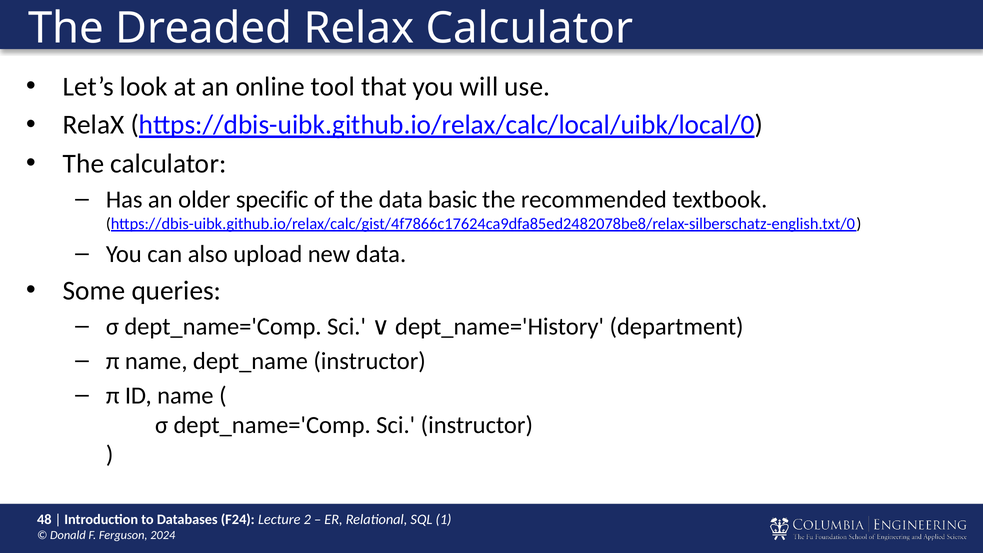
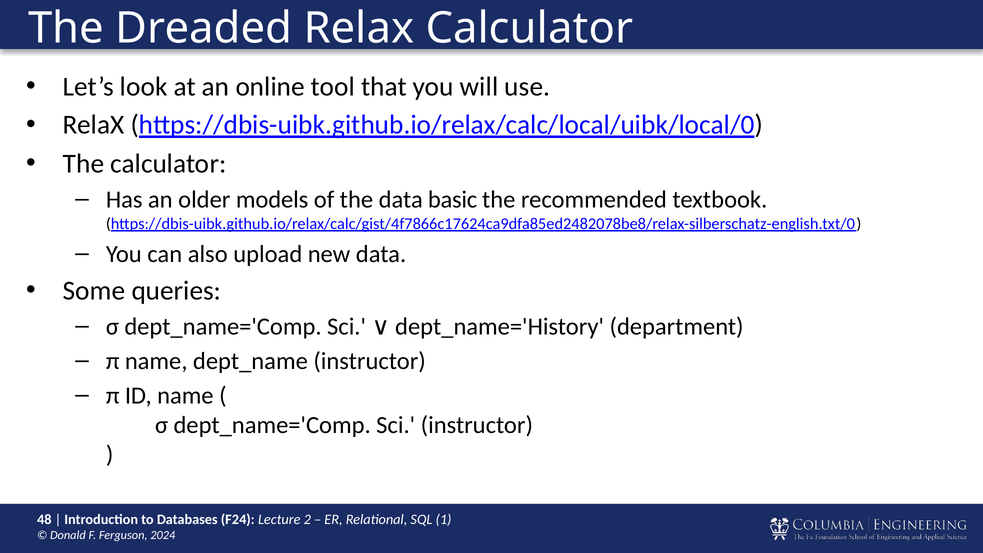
specific: specific -> models (272, 200)
